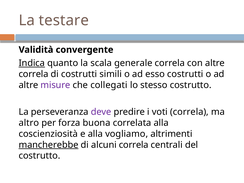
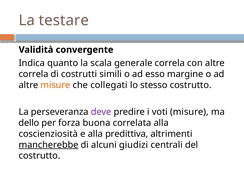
Indica underline: present -> none (32, 63)
esso costrutti: costrutti -> margine (185, 74)
misure colour: purple -> orange (55, 85)
voti correla: correla -> misure (189, 112)
altro: altro -> dello (29, 123)
vogliamo: vogliamo -> predittiva (127, 134)
alcuni correla: correla -> giudizi (134, 145)
